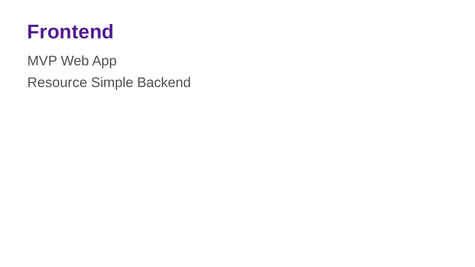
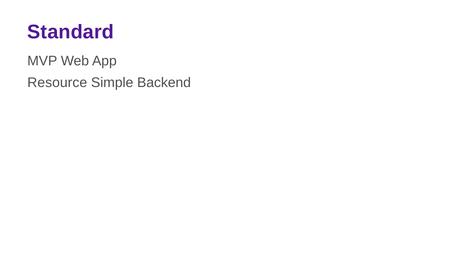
Frontend: Frontend -> Standard (71, 32)
